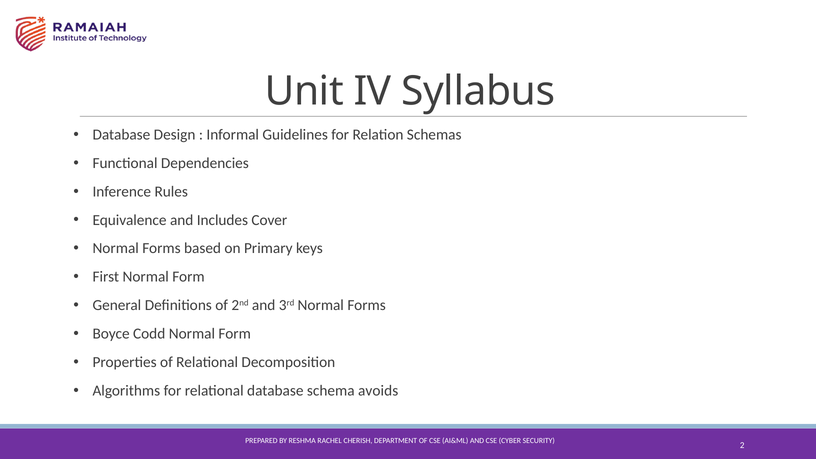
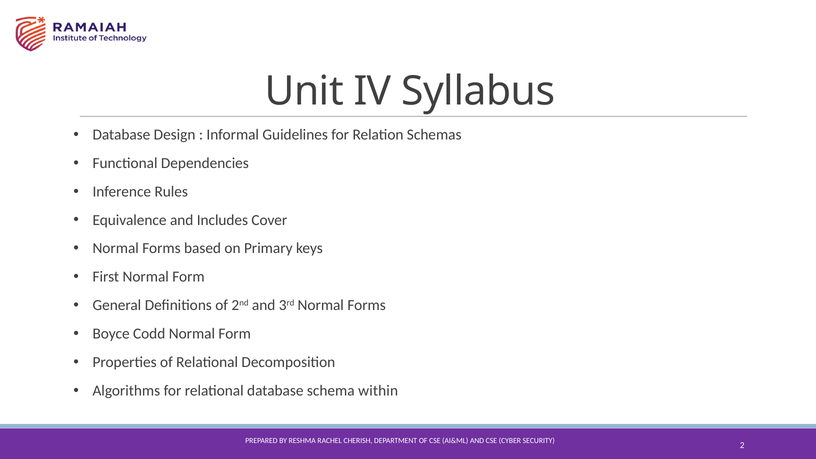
avoids: avoids -> within (378, 391)
